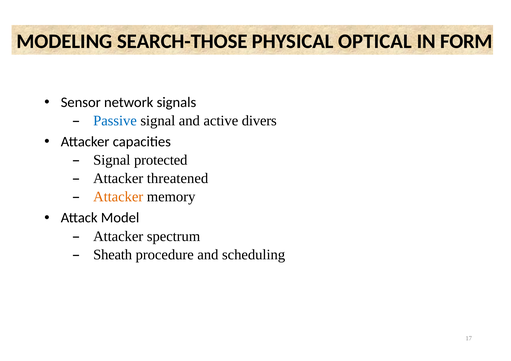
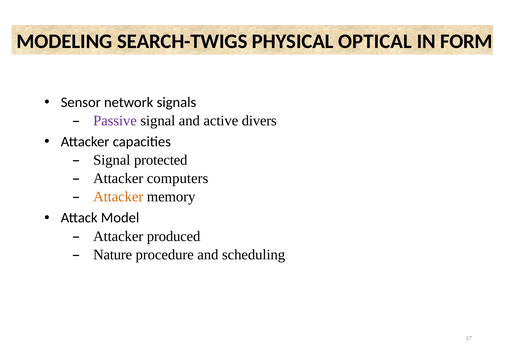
SEARCH-THOSE: SEARCH-THOSE -> SEARCH-TWIGS (182, 41)
Passive colour: blue -> purple (115, 121)
threatened: threatened -> computers (178, 178)
spectrum: spectrum -> produced (174, 236)
Sheath: Sheath -> Nature (113, 255)
